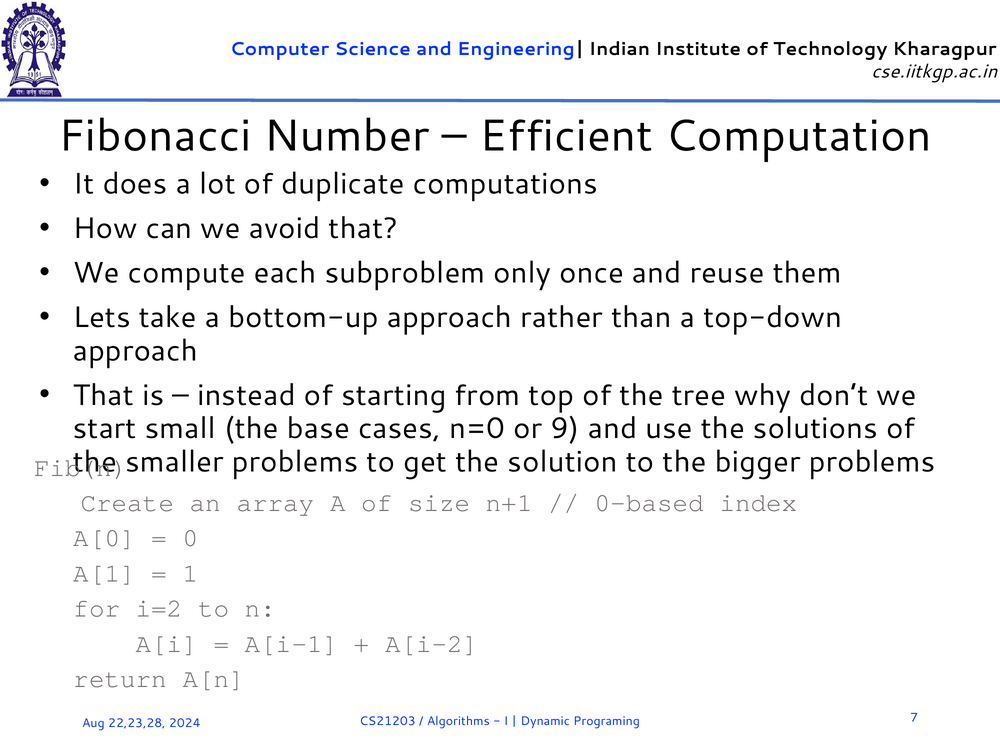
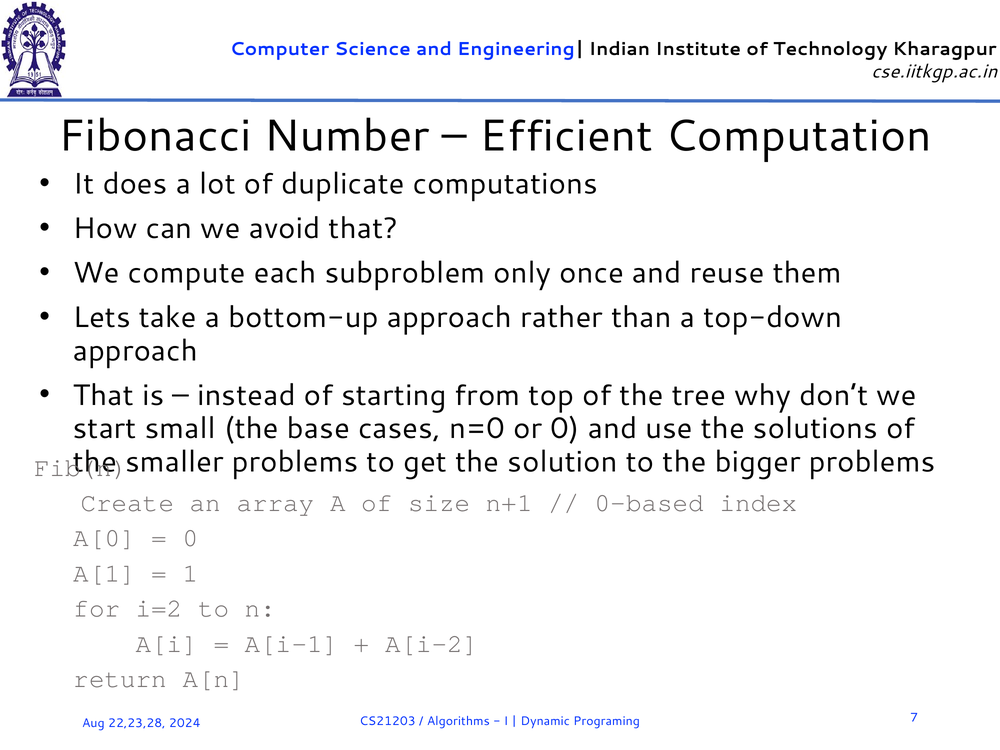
or 9: 9 -> 0 (565, 429)
